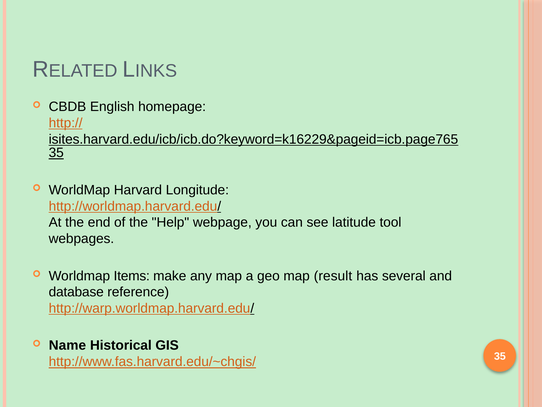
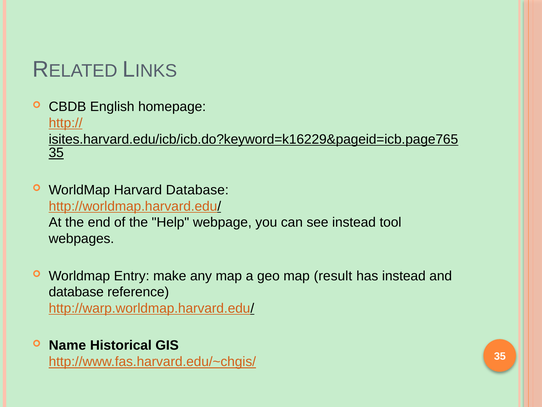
Harvard Longitude: Longitude -> Database (197, 190)
see latitude: latitude -> instead (354, 222)
Items: Items -> Entry (132, 276)
has several: several -> instead (404, 276)
